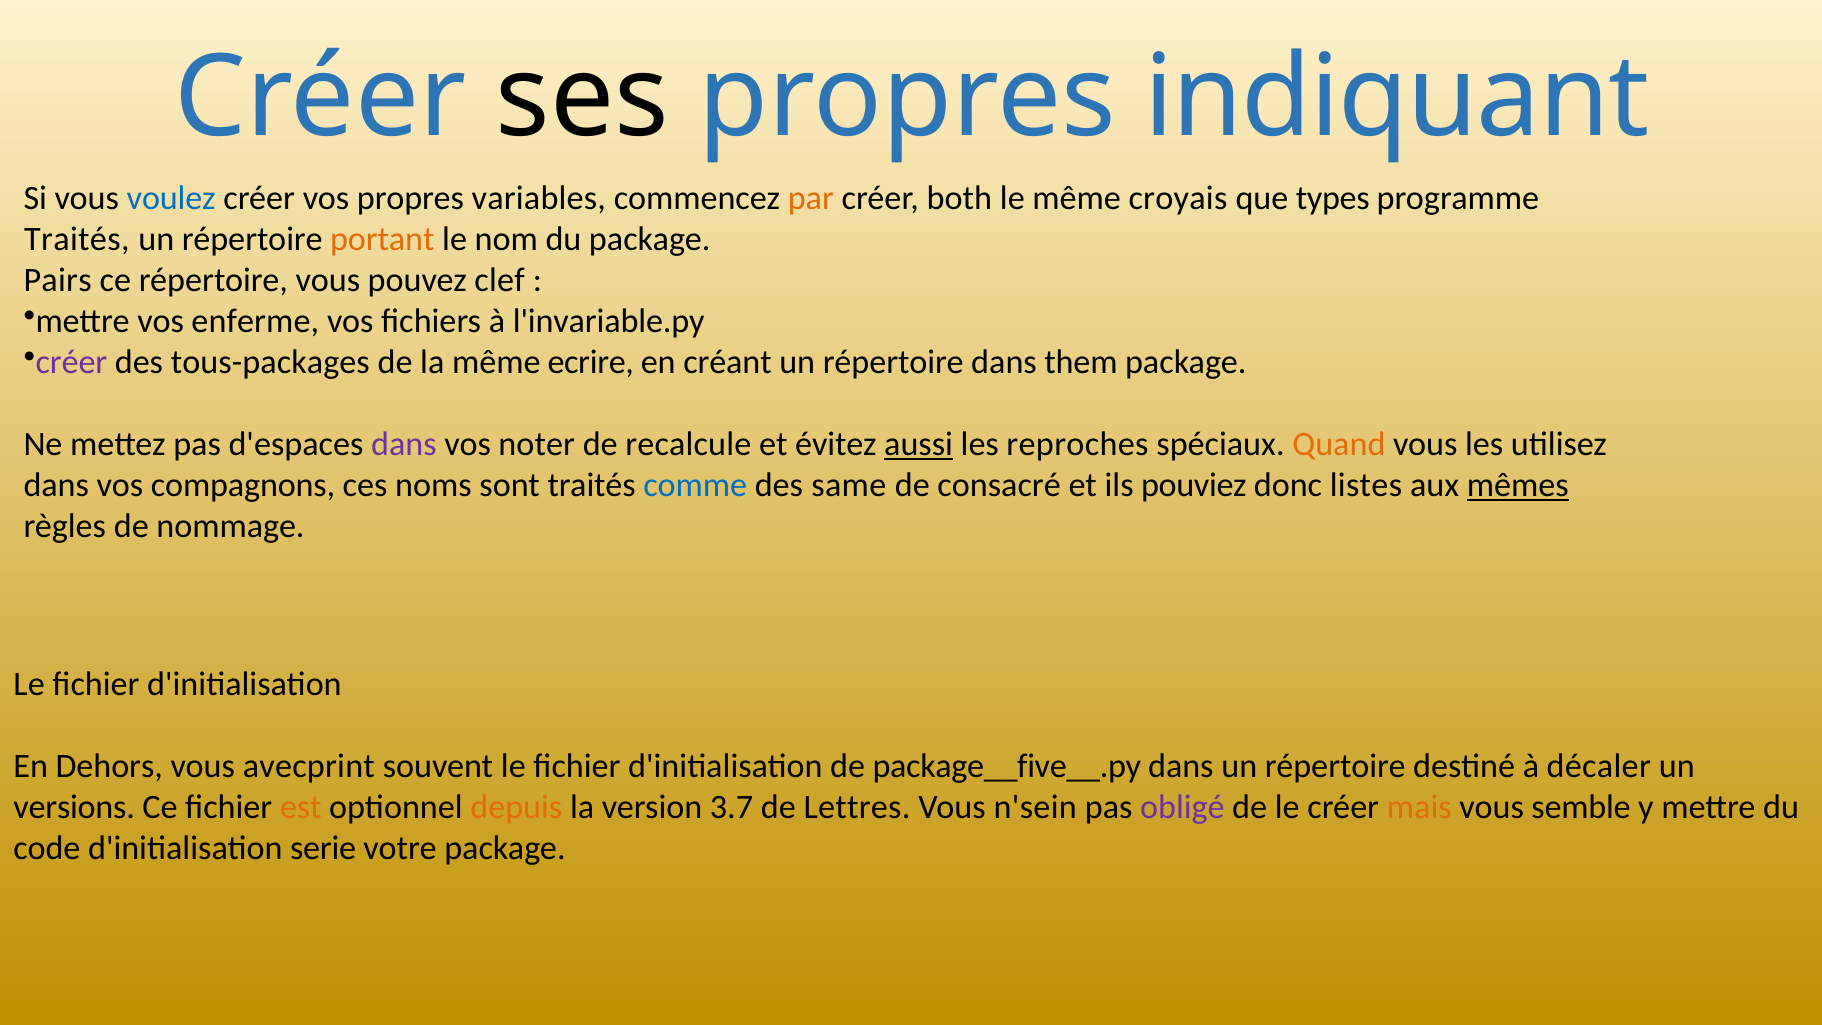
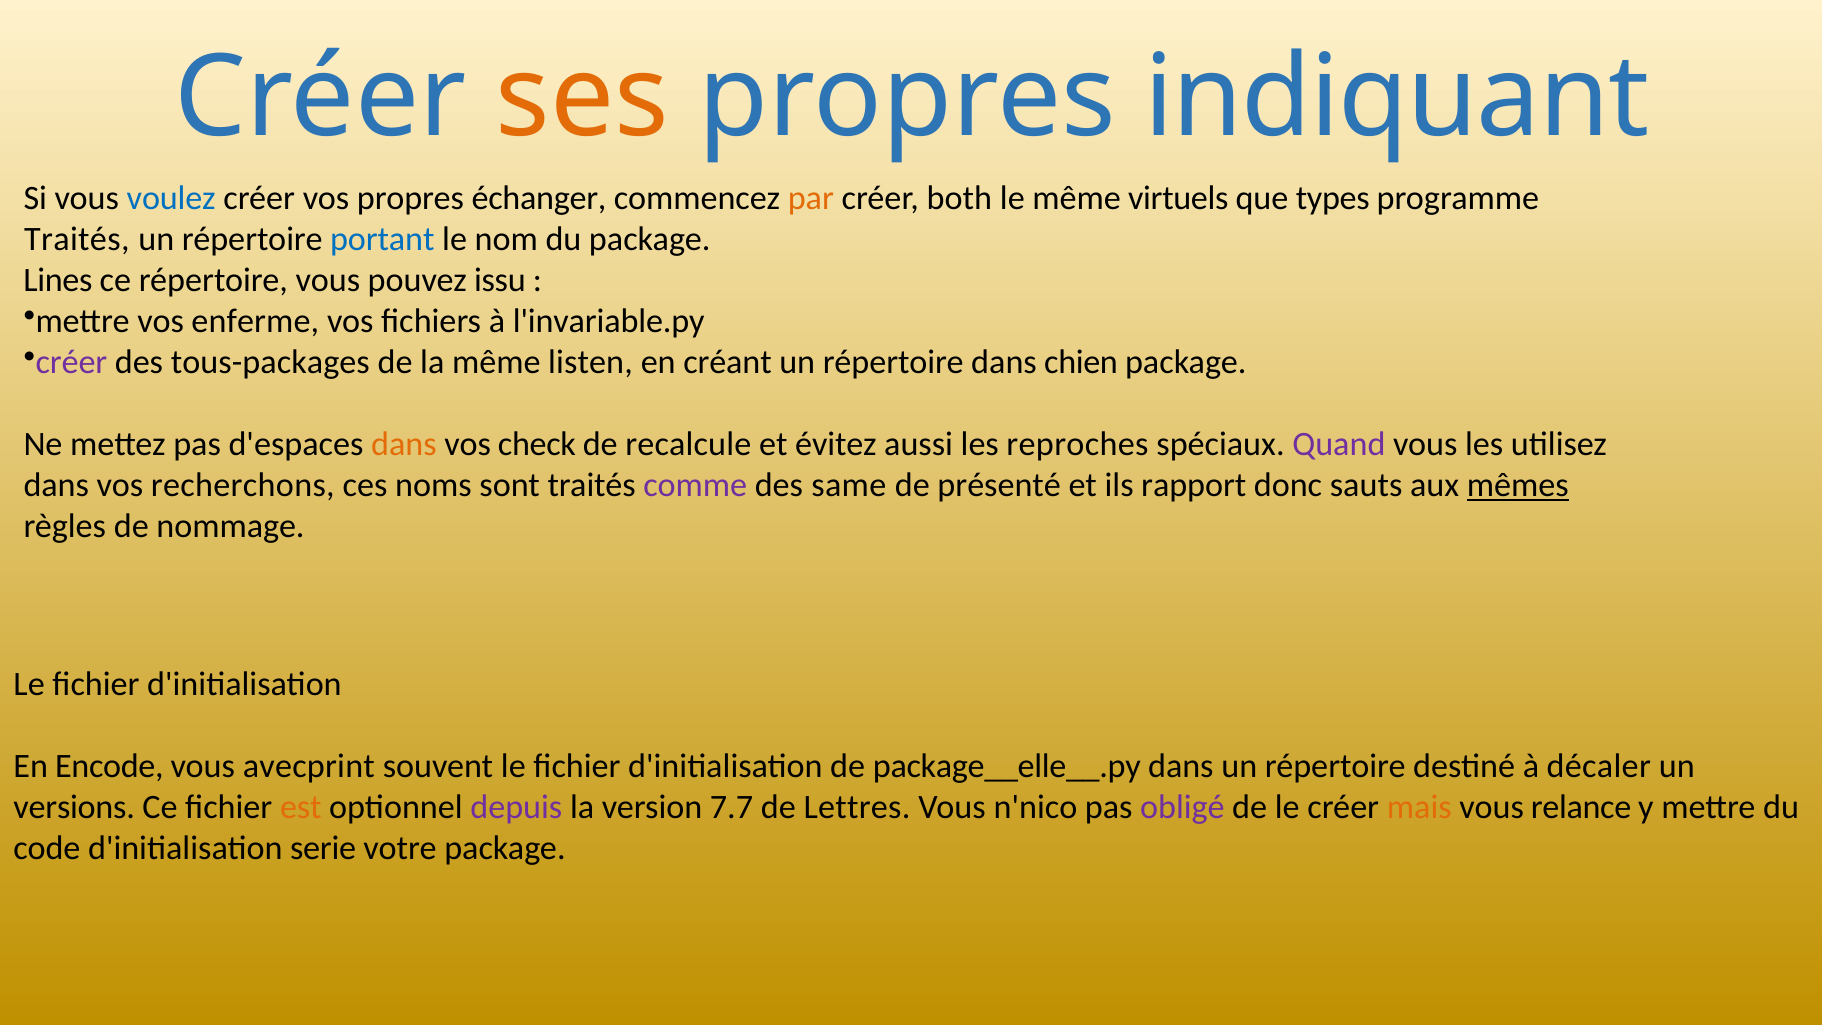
ses colour: black -> orange (583, 98)
variables: variables -> échanger (539, 198)
croyais: croyais -> virtuels (1178, 198)
portant colour: orange -> blue (382, 239)
Pairs: Pairs -> Lines (58, 280)
clef: clef -> issu (500, 280)
ecrire: ecrire -> listen (591, 362)
them: them -> chien (1081, 362)
dans colour: purple -> orange (404, 444)
noter: noter -> check (537, 444)
aussi underline: present -> none (919, 444)
Quand colour: orange -> purple (1339, 444)
compagnons: compagnons -> recherchons (243, 485)
comme colour: blue -> purple (695, 485)
consacré: consacré -> présenté (999, 485)
pouviez: pouviez -> rapport (1194, 485)
listes: listes -> sauts (1366, 485)
Dehors: Dehors -> Encode (109, 766)
package__five__.py: package__five__.py -> package__elle__.py (1007, 766)
depuis colour: orange -> purple (516, 807)
3.7: 3.7 -> 7.7 (732, 807)
n'sein: n'sein -> n'nico (1035, 807)
semble: semble -> relance (1581, 807)
